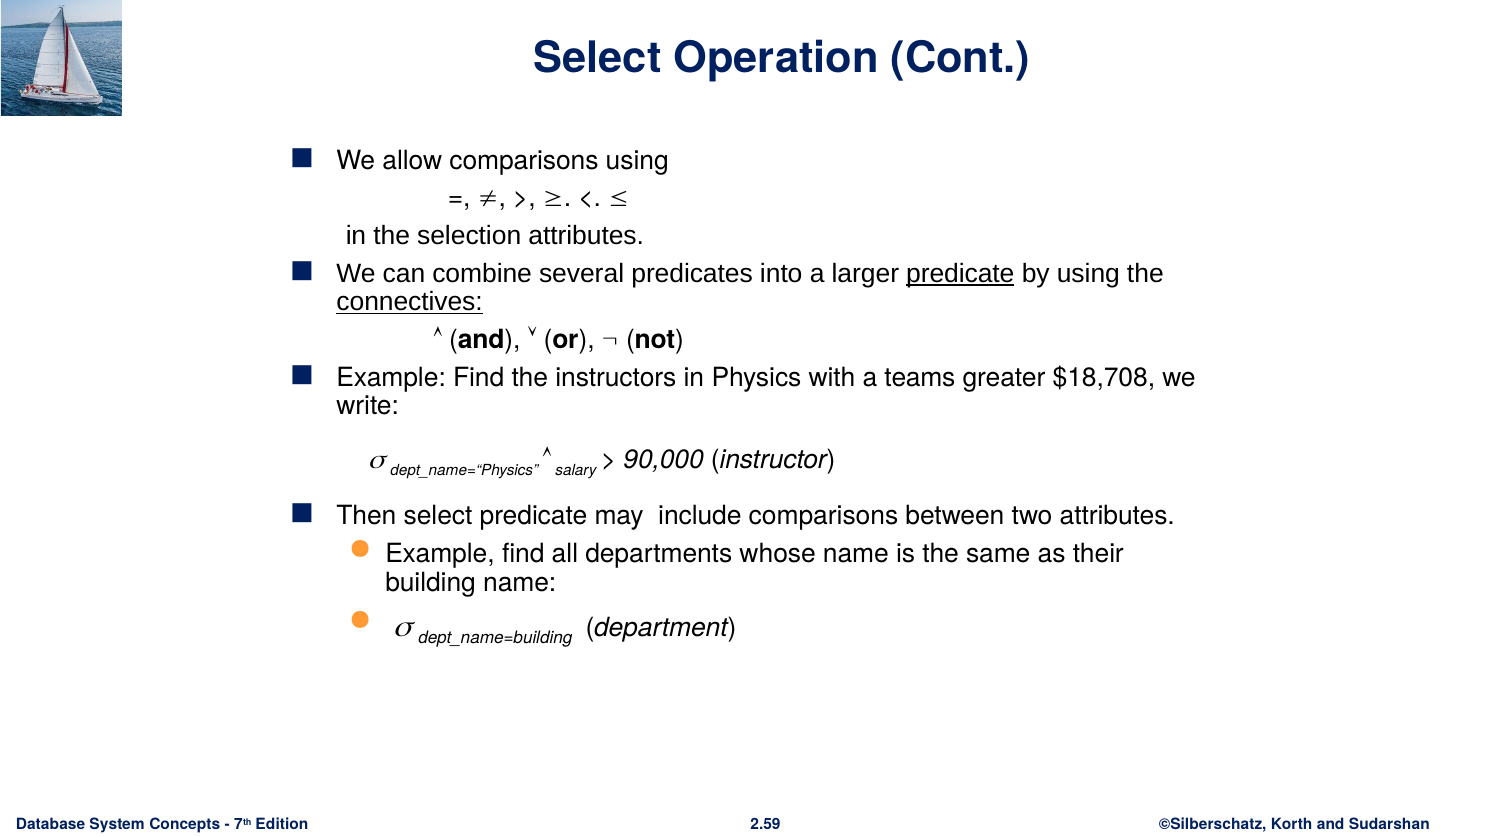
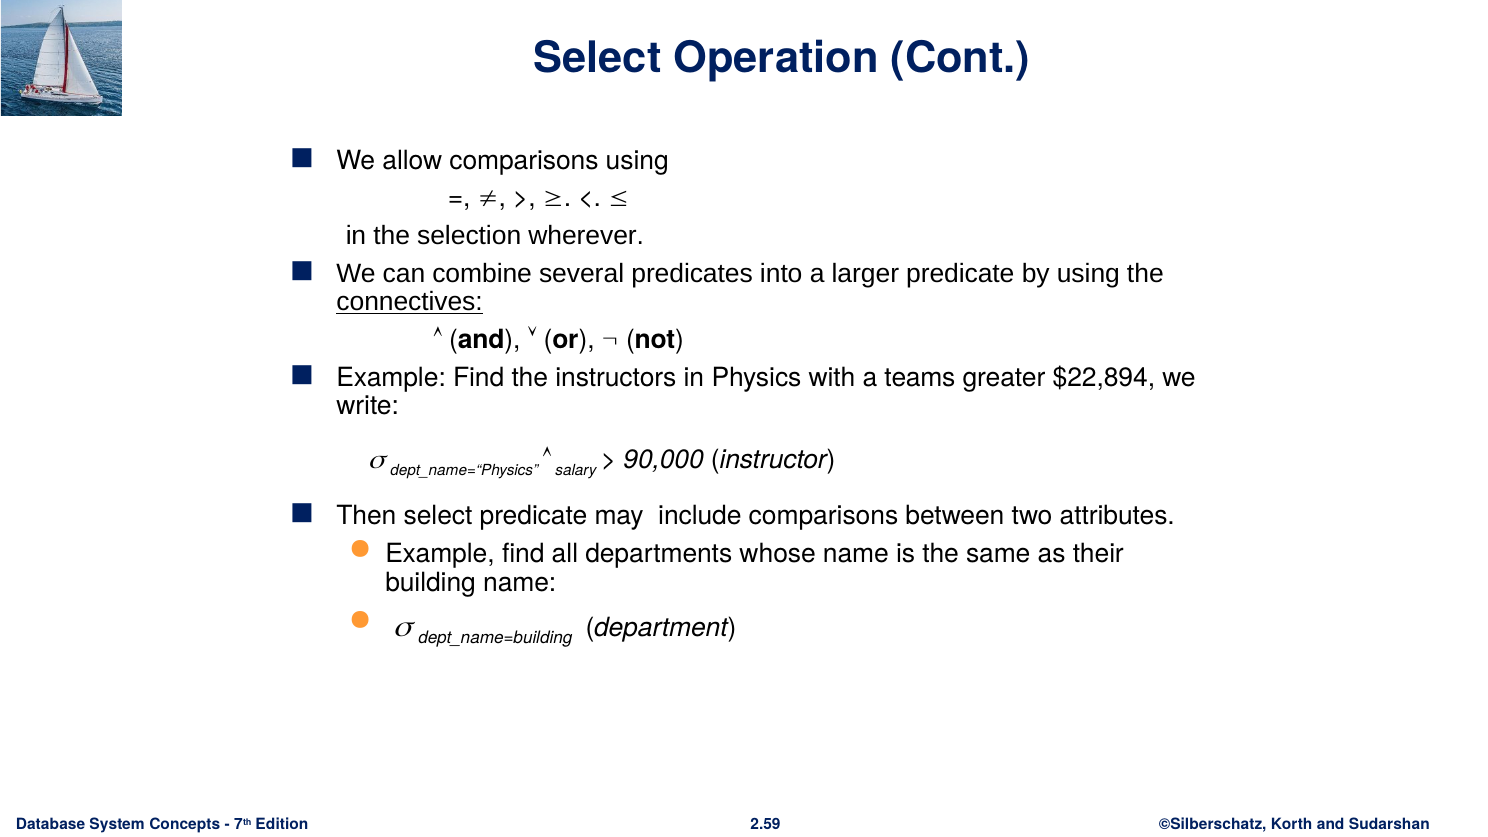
selection attributes: attributes -> wherever (586, 236)
predicate underline: present -> none (960, 274)
$18,708: $18,708 -> $22,894 (1104, 377)
